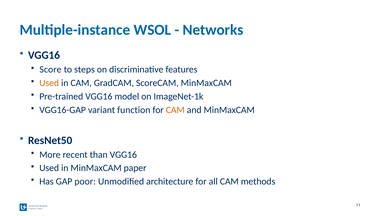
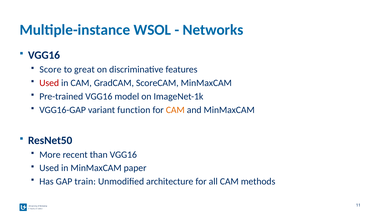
steps: steps -> great (84, 69)
Used colour: orange -> red (49, 83)
poor: poor -> train (85, 181)
